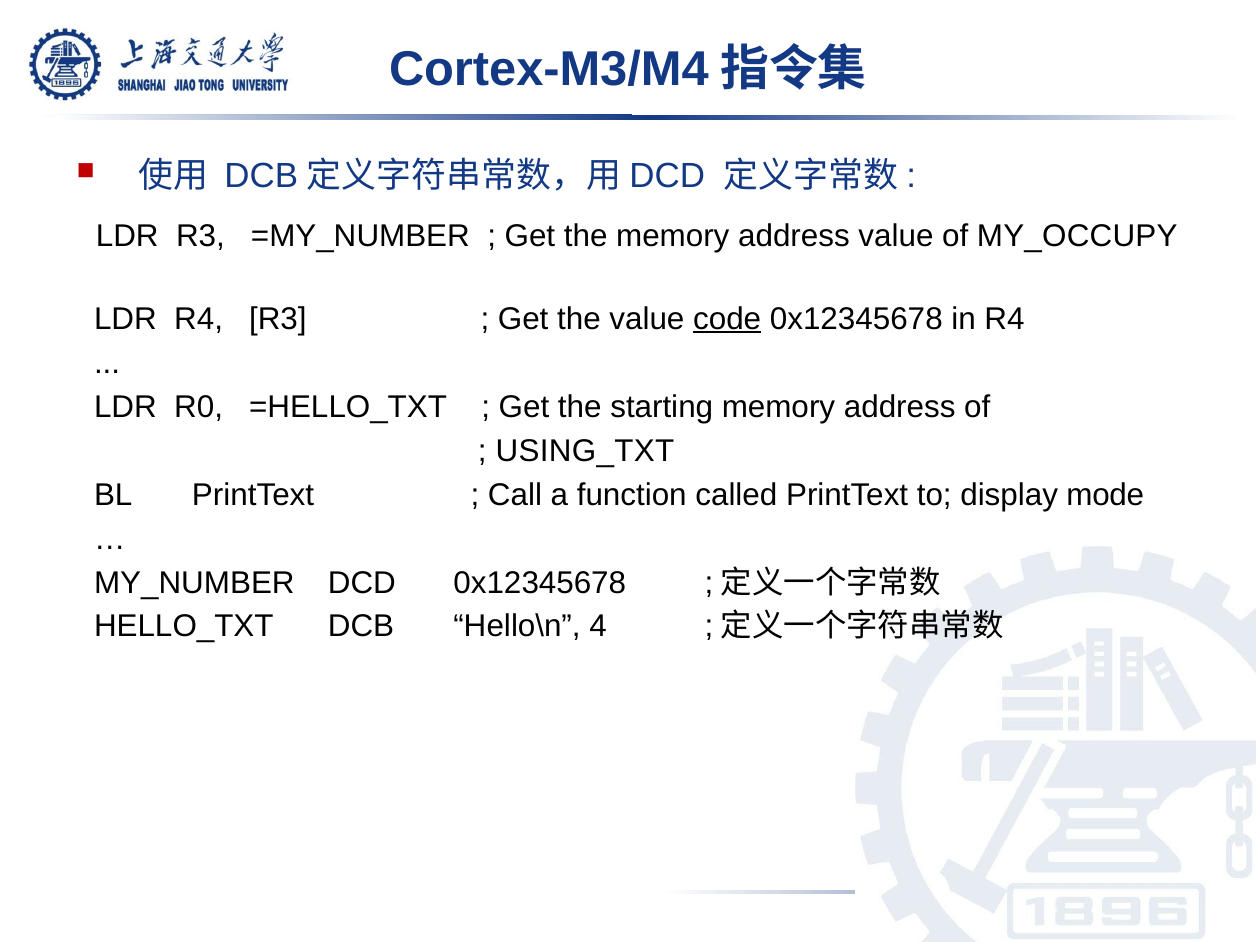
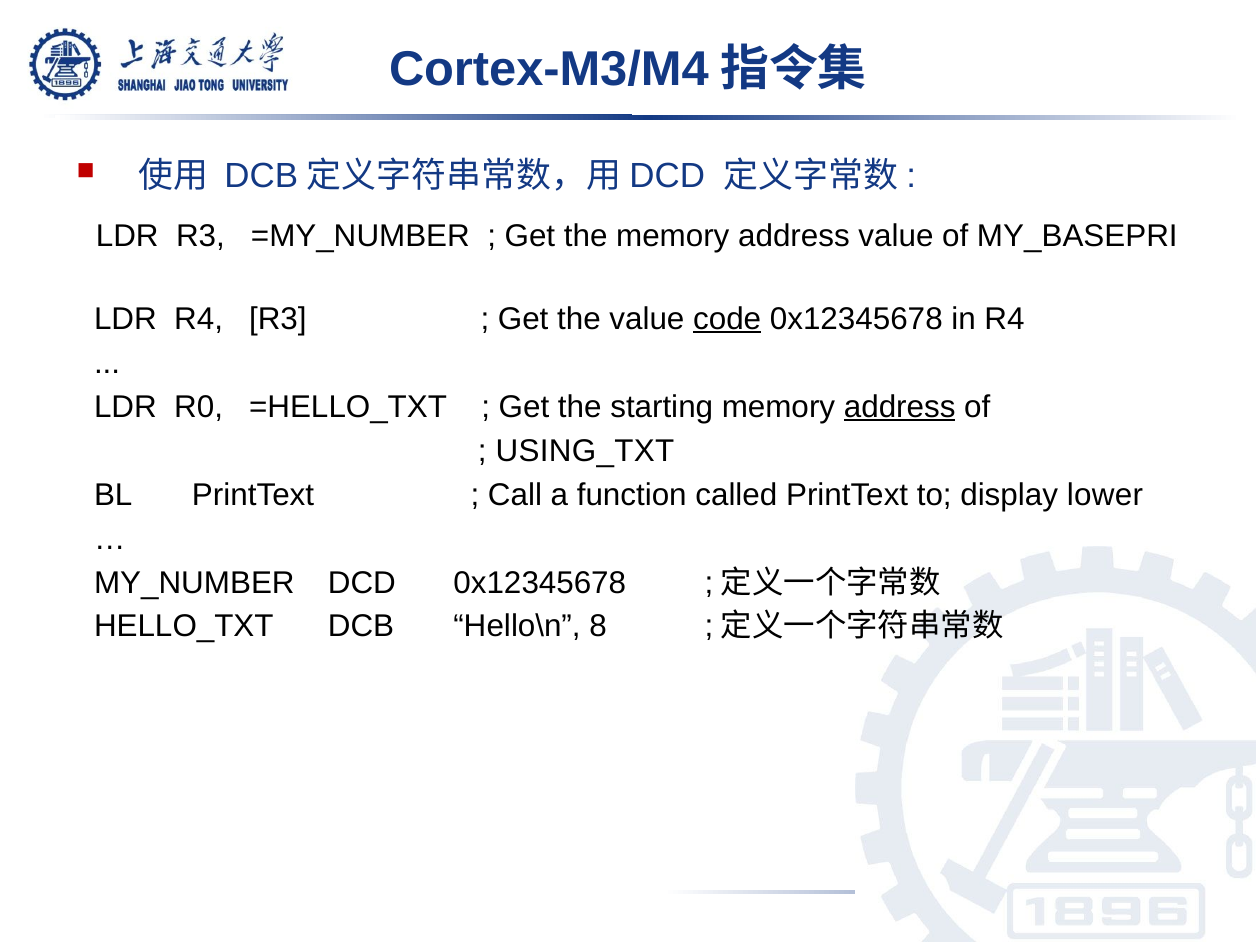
MY_OCCUPY: MY_OCCUPY -> MY_BASEPRI (1077, 237)
address underline: none -> present (900, 407)
mode: mode -> lower (1105, 495)
4: 4 -> 8 (598, 627)
